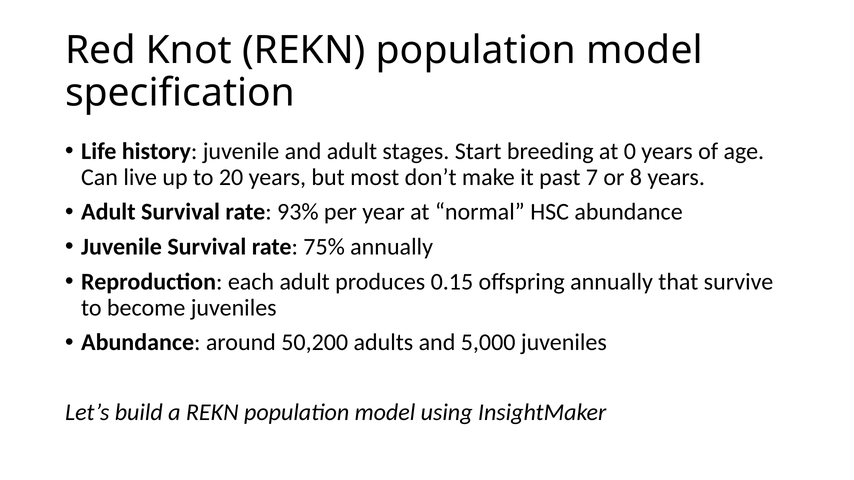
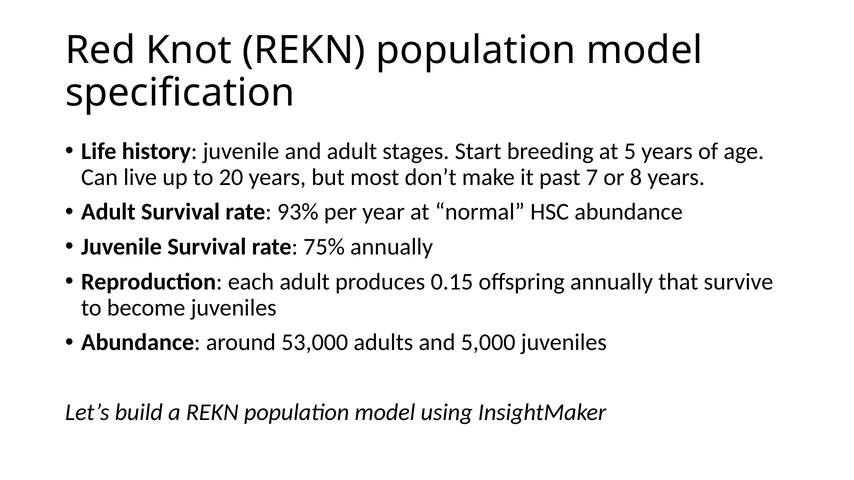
0: 0 -> 5 (630, 151)
50,200: 50,200 -> 53,000 (315, 343)
